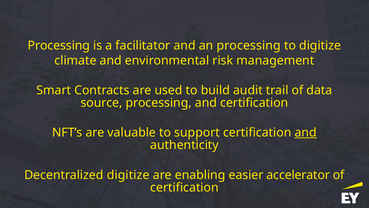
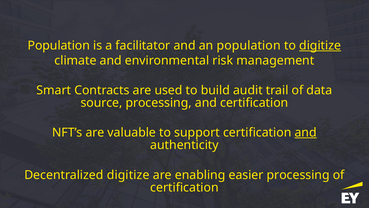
Processing: Processing -> Population (59, 45)
an processing: processing -> population (249, 45)
digitize underline: none -> present (320, 45)
easier accelerator: accelerator -> processing (298, 174)
